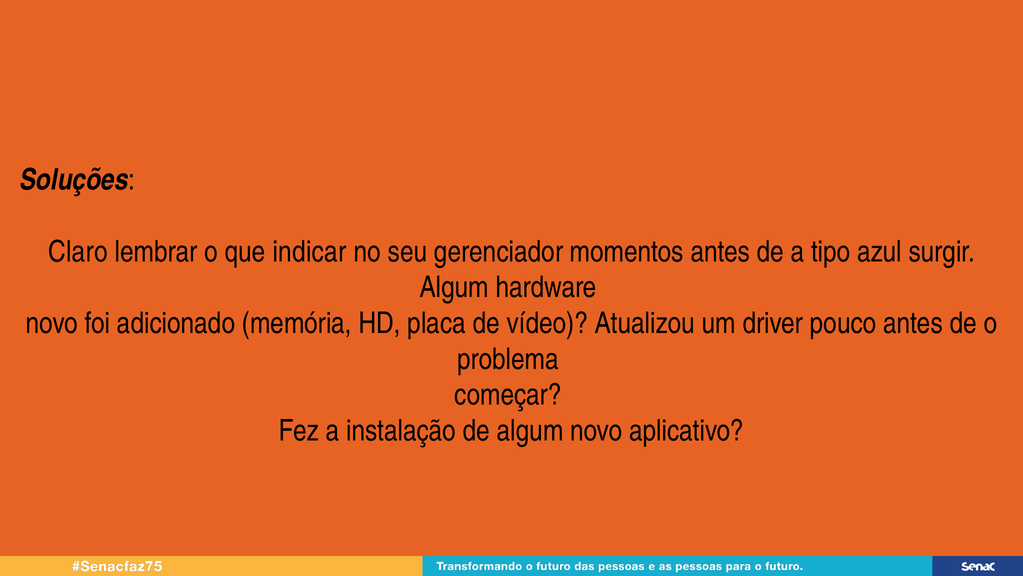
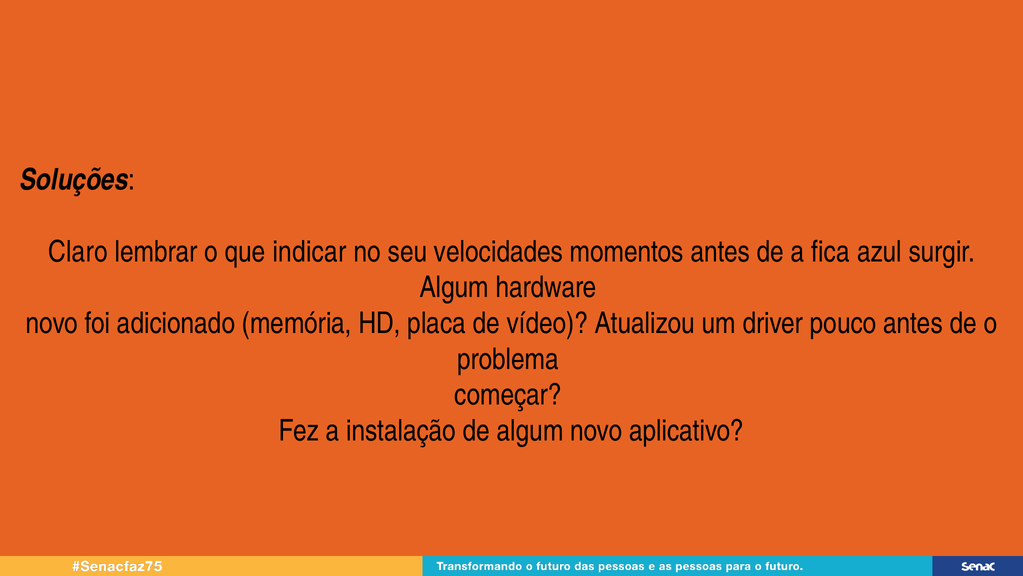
gerenciador: gerenciador -> velocidades (499, 251)
tipo: tipo -> fica (831, 251)
